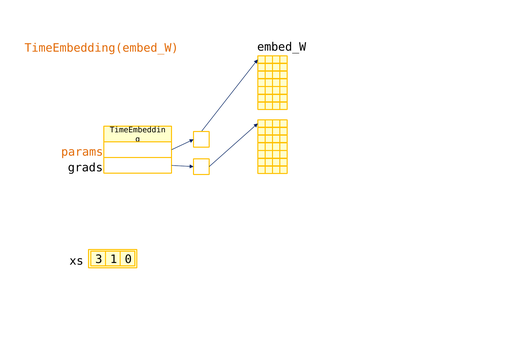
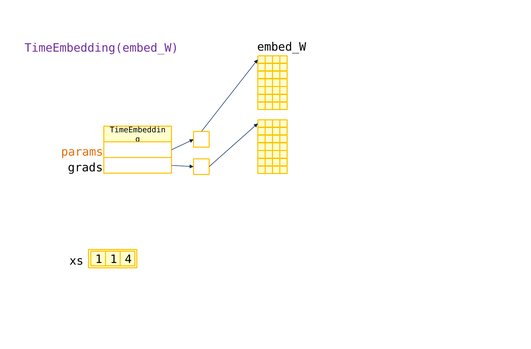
TimeEmbedding(embed_W colour: orange -> purple (101, 48)
xs 3: 3 -> 1 (99, 259)
0: 0 -> 4 (128, 259)
